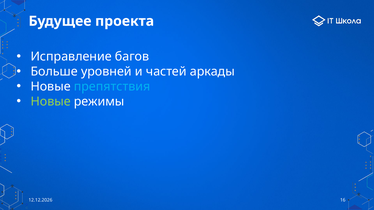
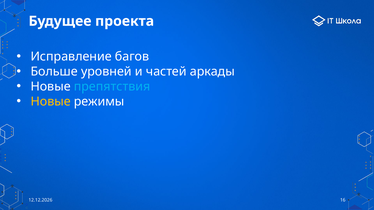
Новые colour: light green -> yellow (51, 102)
